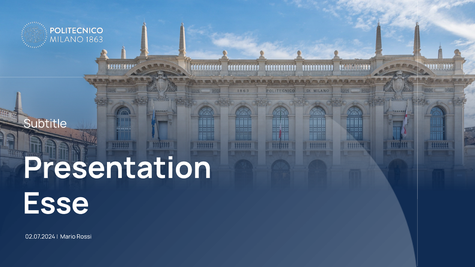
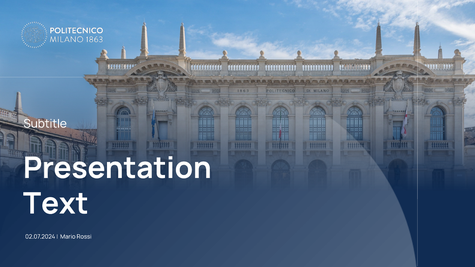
Esse: Esse -> Text (56, 204)
